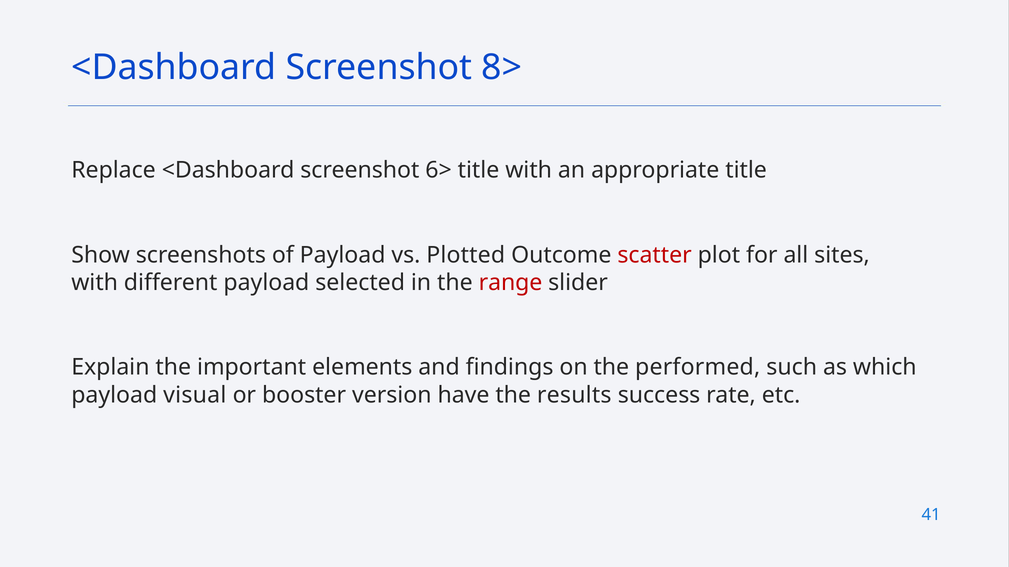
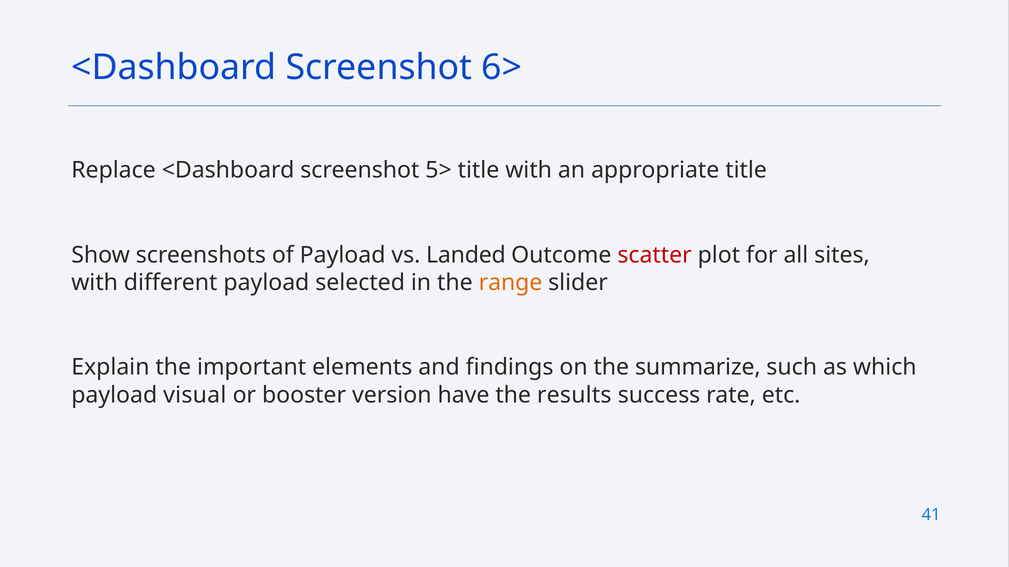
8>: 8> -> 6> (502, 67)
6>: 6> -> 5> (439, 170)
Plotted: Plotted -> Landed (466, 255)
range colour: red -> orange (511, 283)
performed: performed -> summarize (698, 368)
